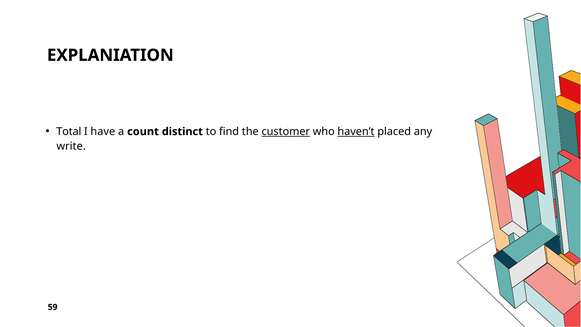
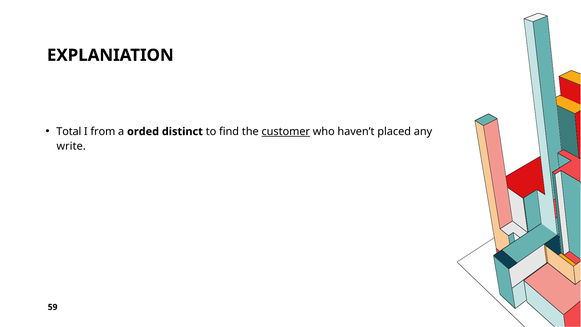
have: have -> from (103, 131)
count: count -> orded (143, 131)
haven’t underline: present -> none (356, 131)
